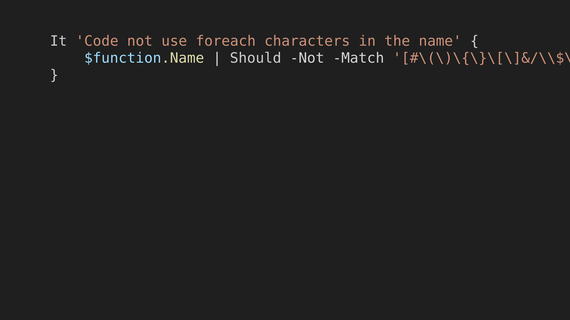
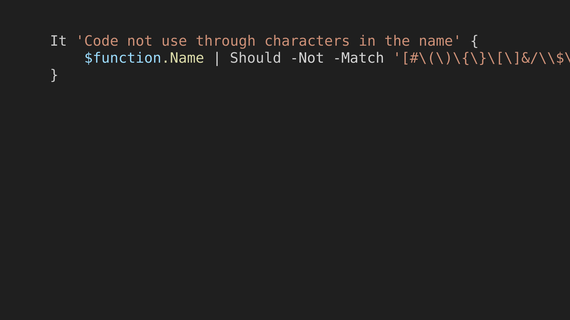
foreach: foreach -> through (226, 41)
